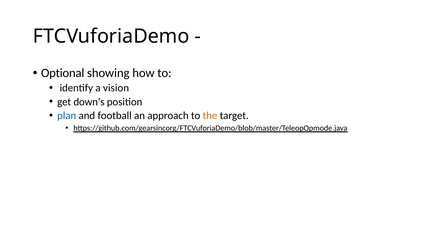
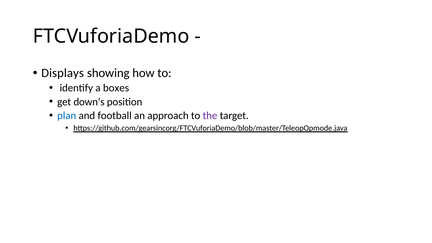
Optional: Optional -> Displays (63, 73)
vision: vision -> boxes (116, 88)
the colour: orange -> purple (210, 116)
